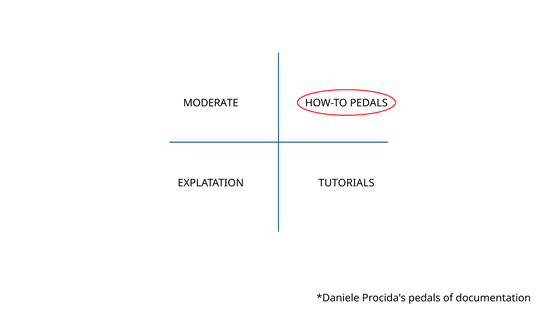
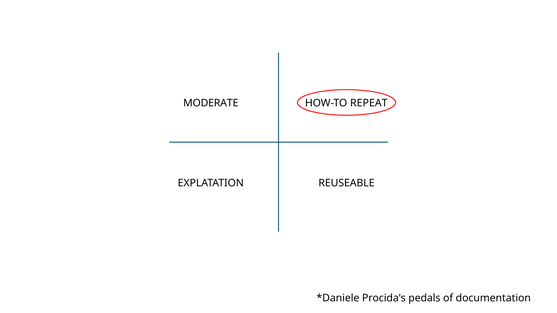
HOW-TO PEDALS: PEDALS -> REPEAT (369, 103)
TUTORIALS: TUTORIALS -> REUSEABLE (347, 183)
